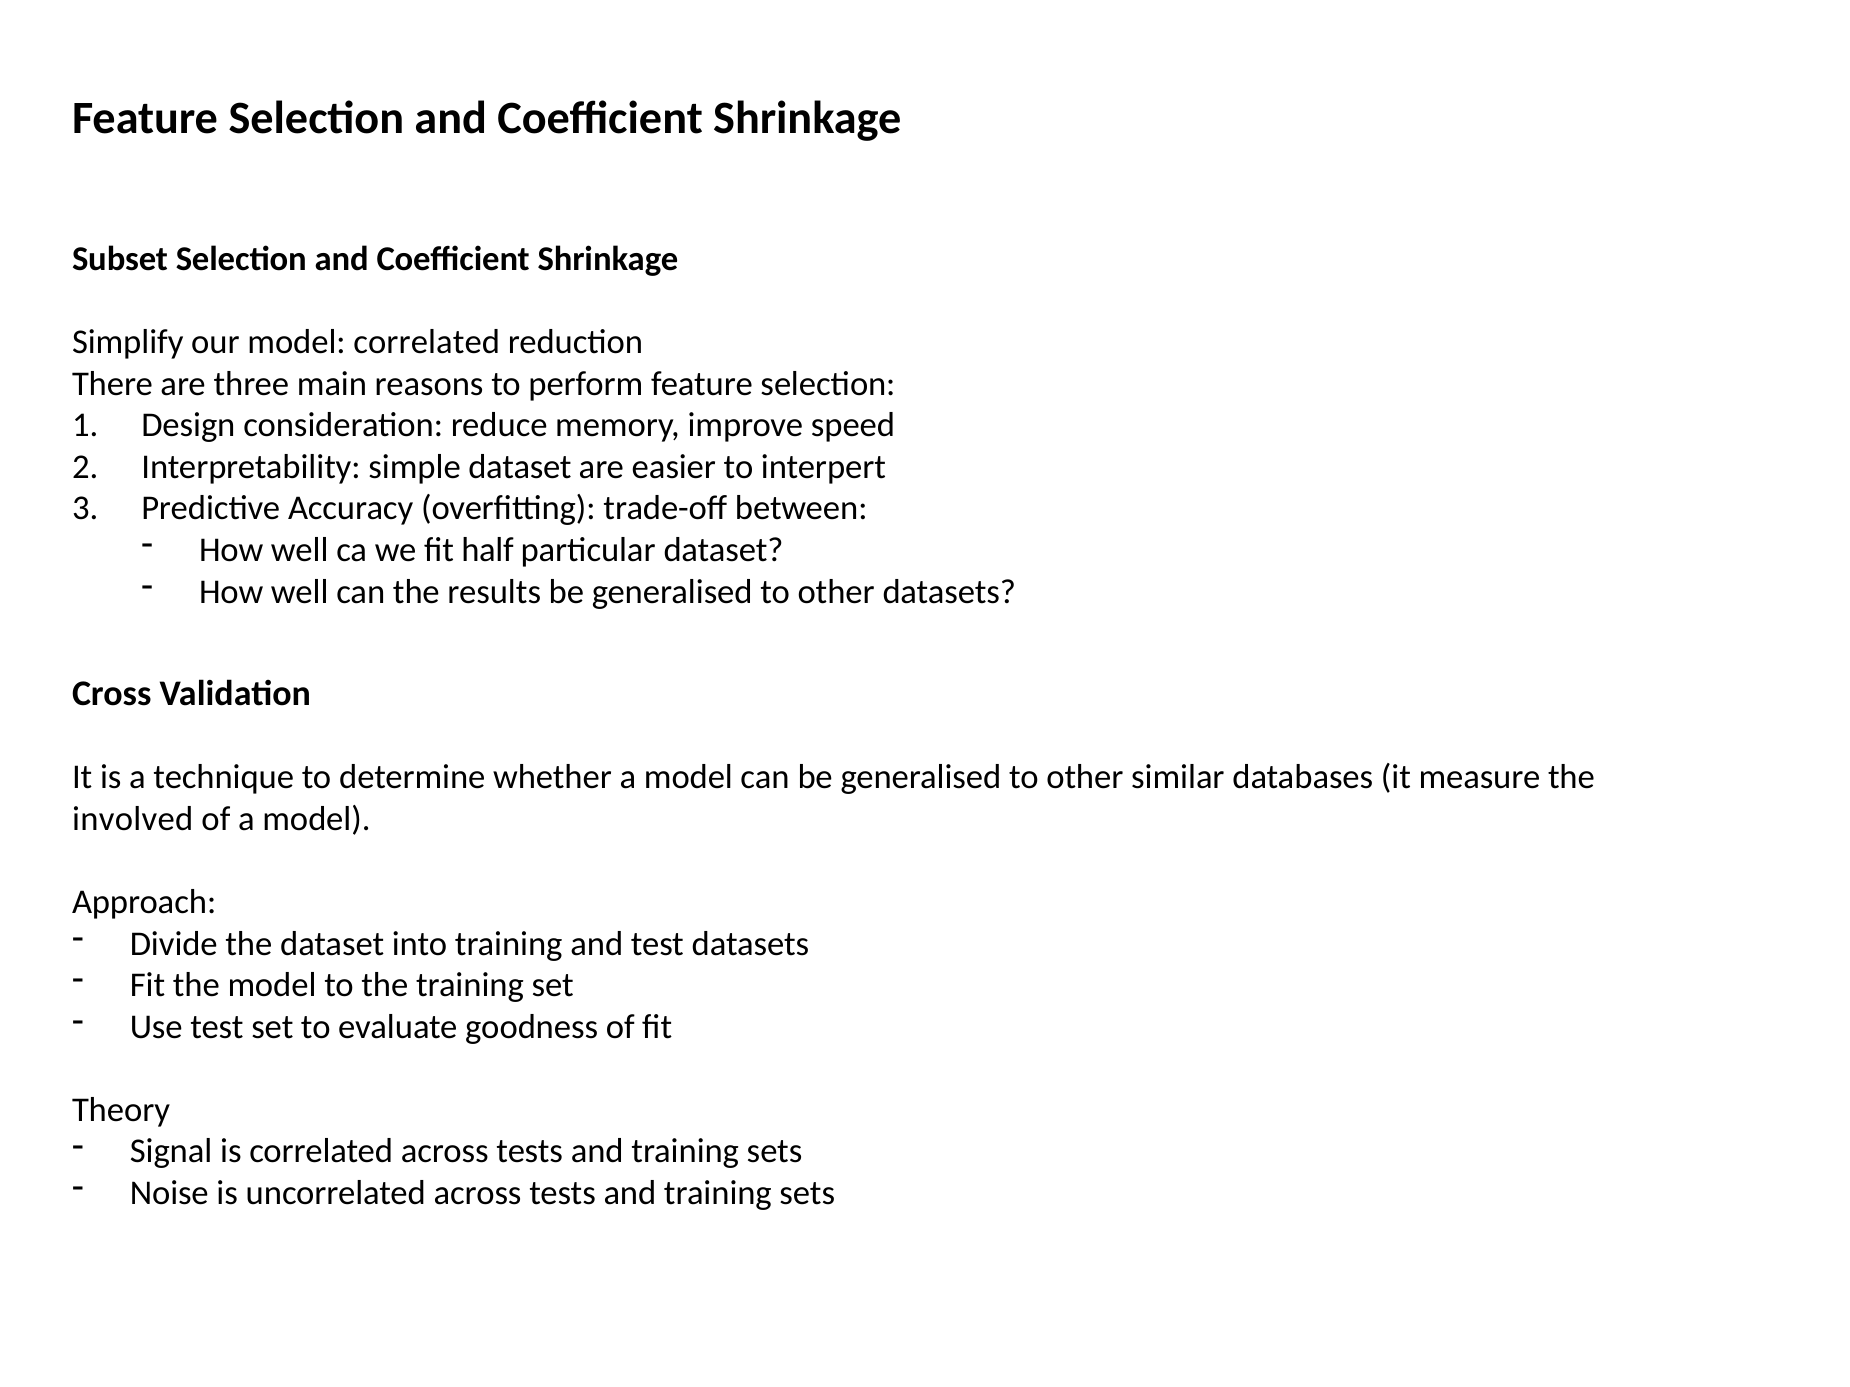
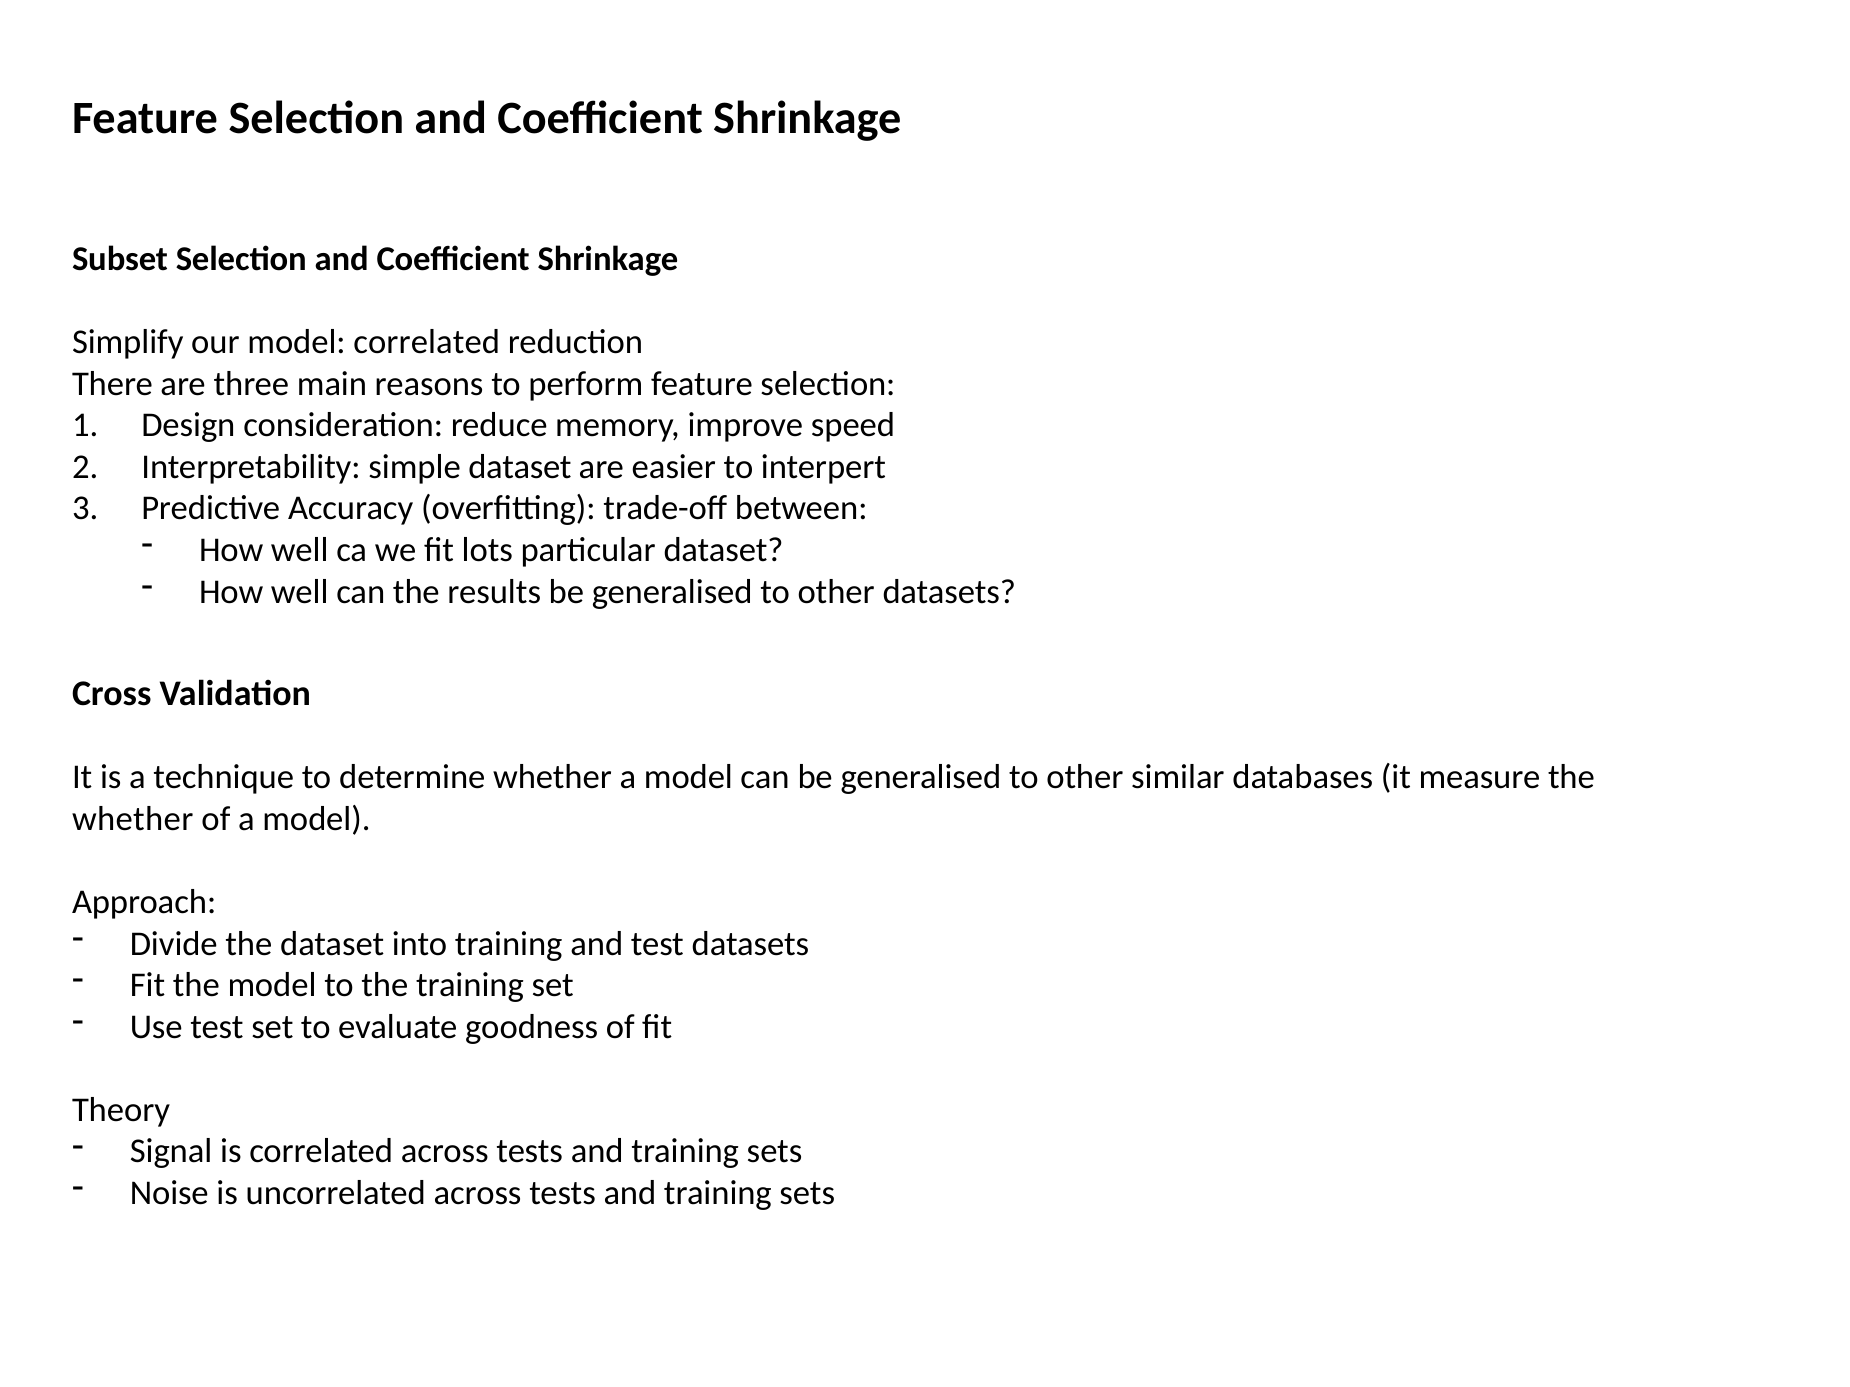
half: half -> lots (487, 550)
involved: involved -> whether (133, 819)
